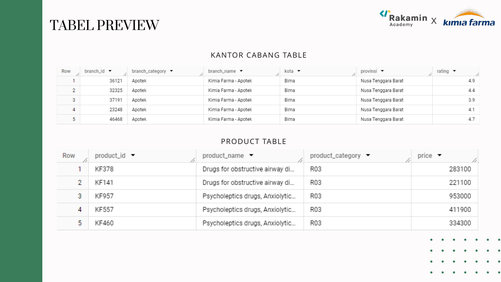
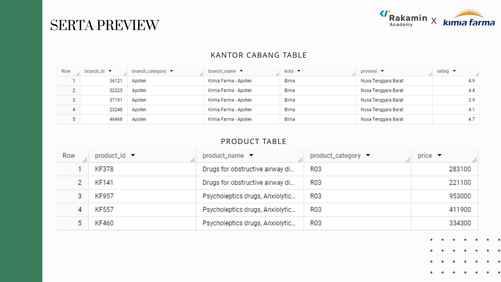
TABEL: TABEL -> SERTA (72, 26)
